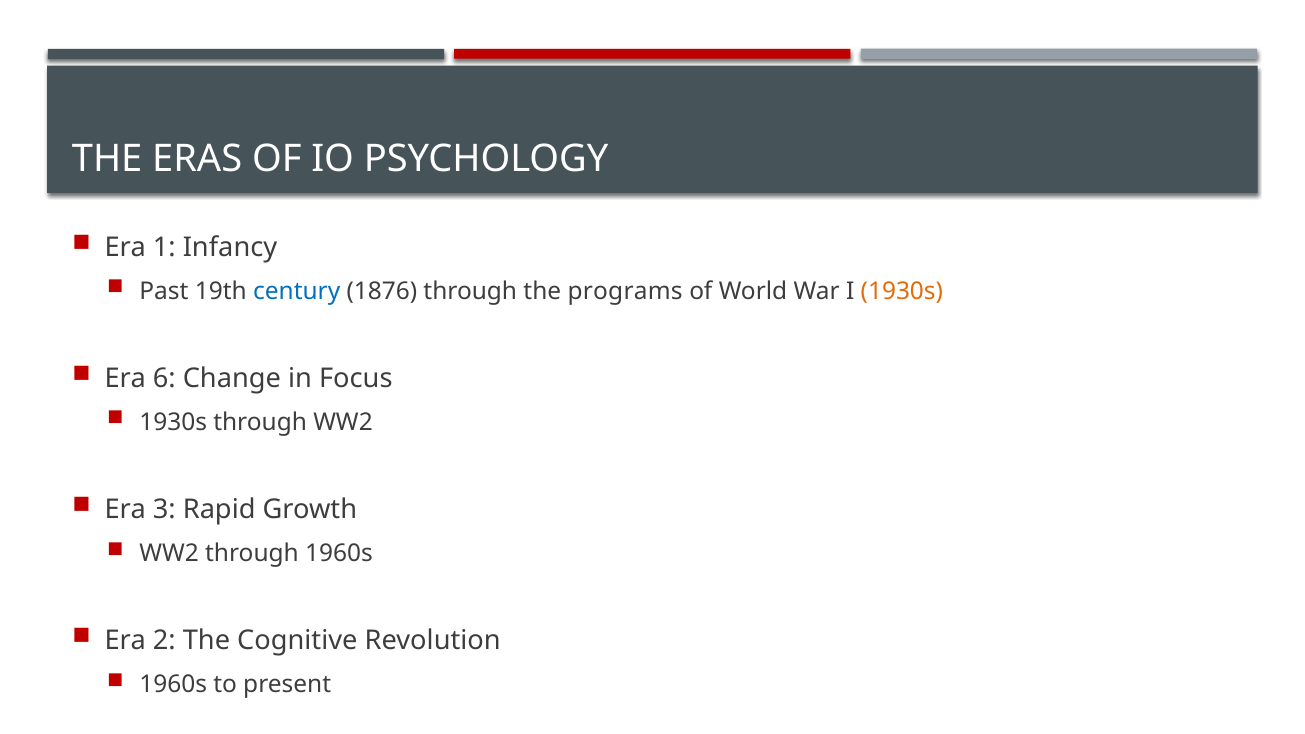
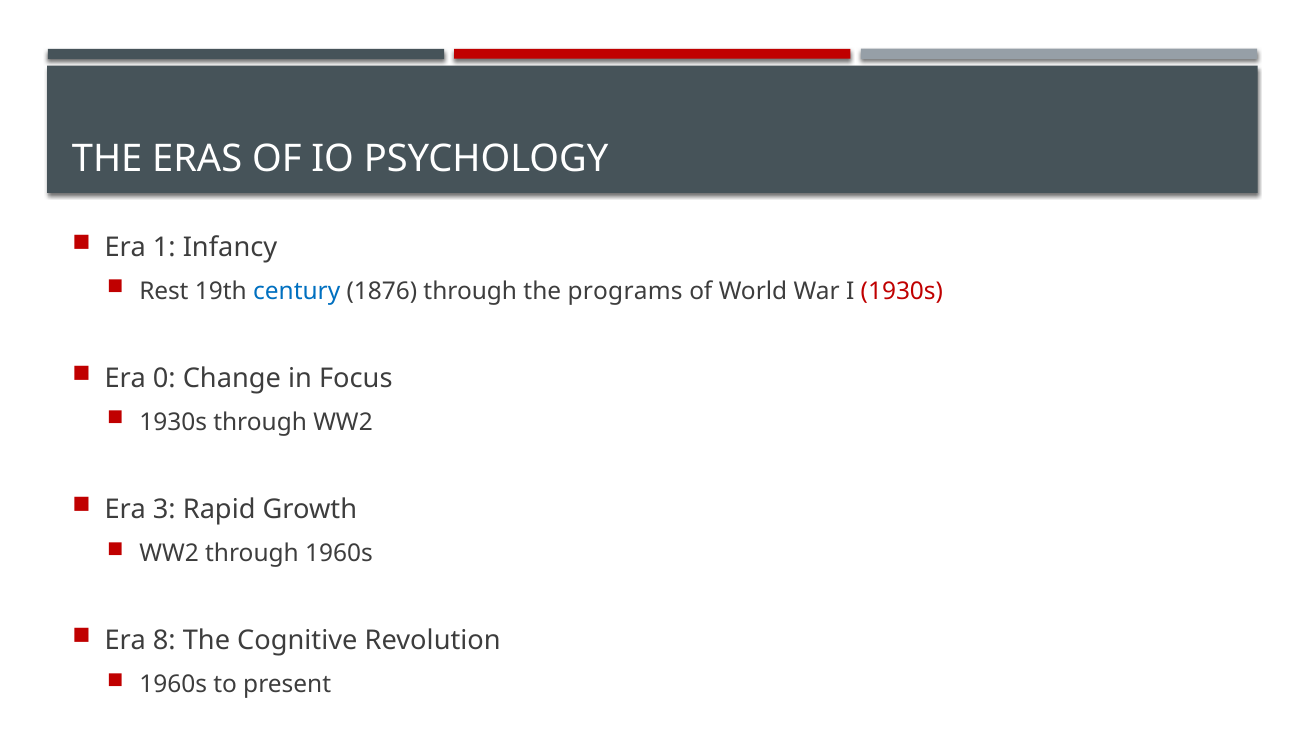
Past: Past -> Rest (164, 291)
1930s colour: orange -> red (902, 291)
6: 6 -> 0 (164, 378)
2: 2 -> 8 (164, 641)
